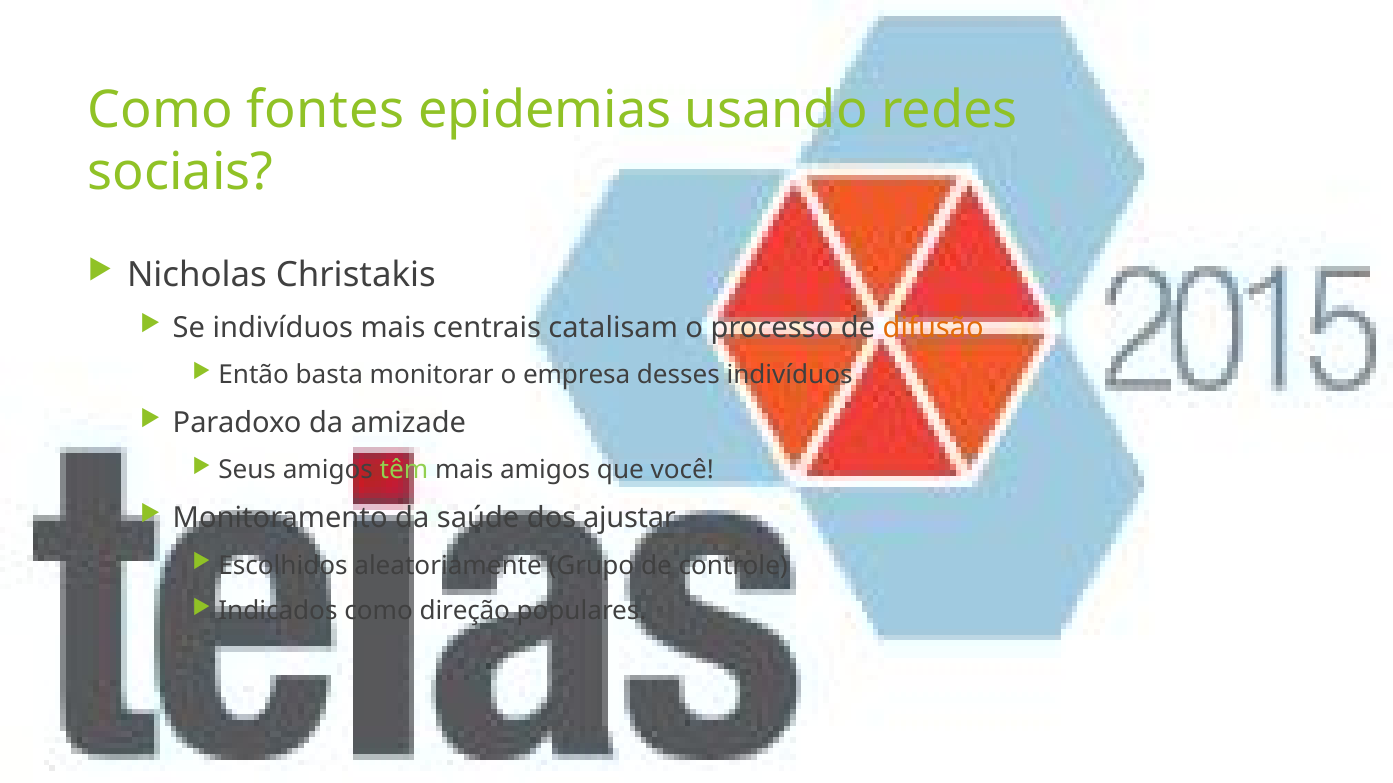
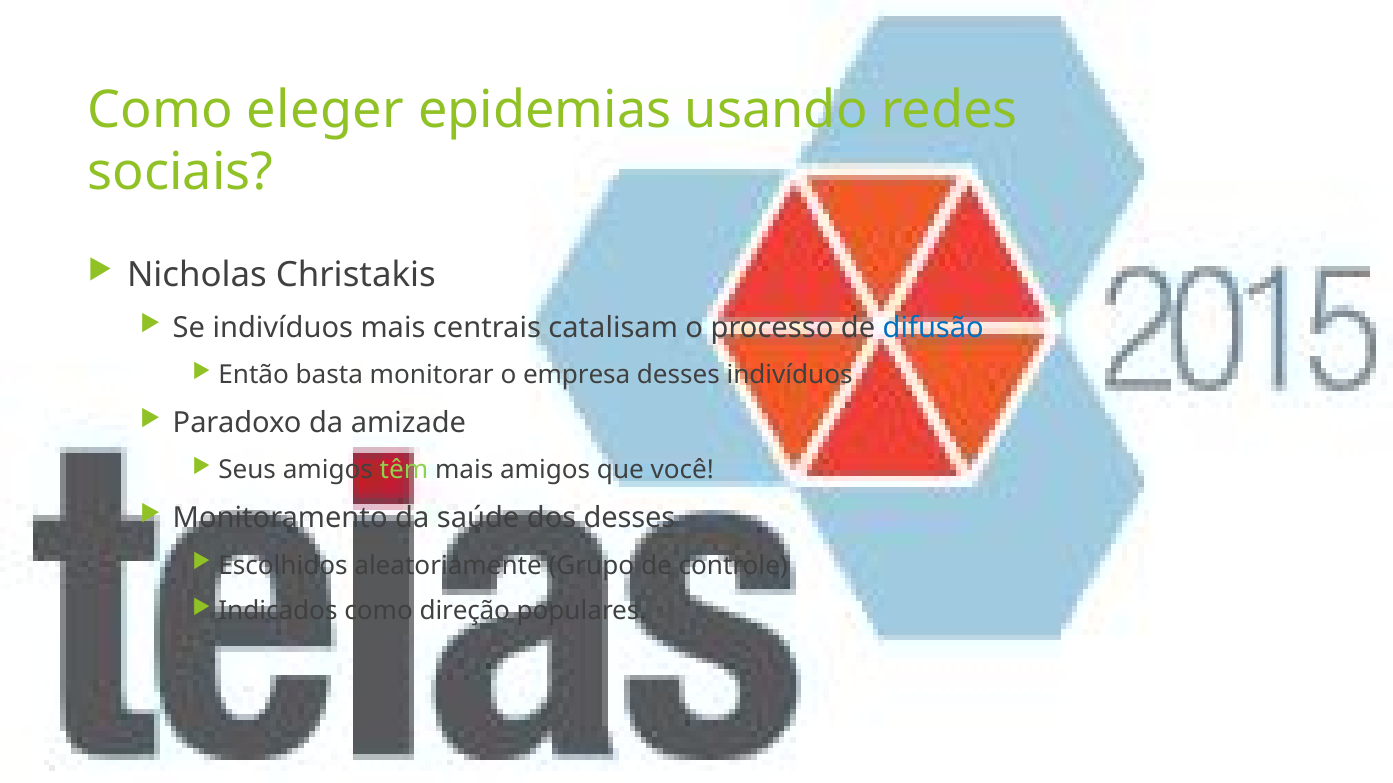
fontes: fontes -> eleger (325, 110)
difusão colour: orange -> blue (933, 328)
dos ajustar: ajustar -> desses (630, 518)
